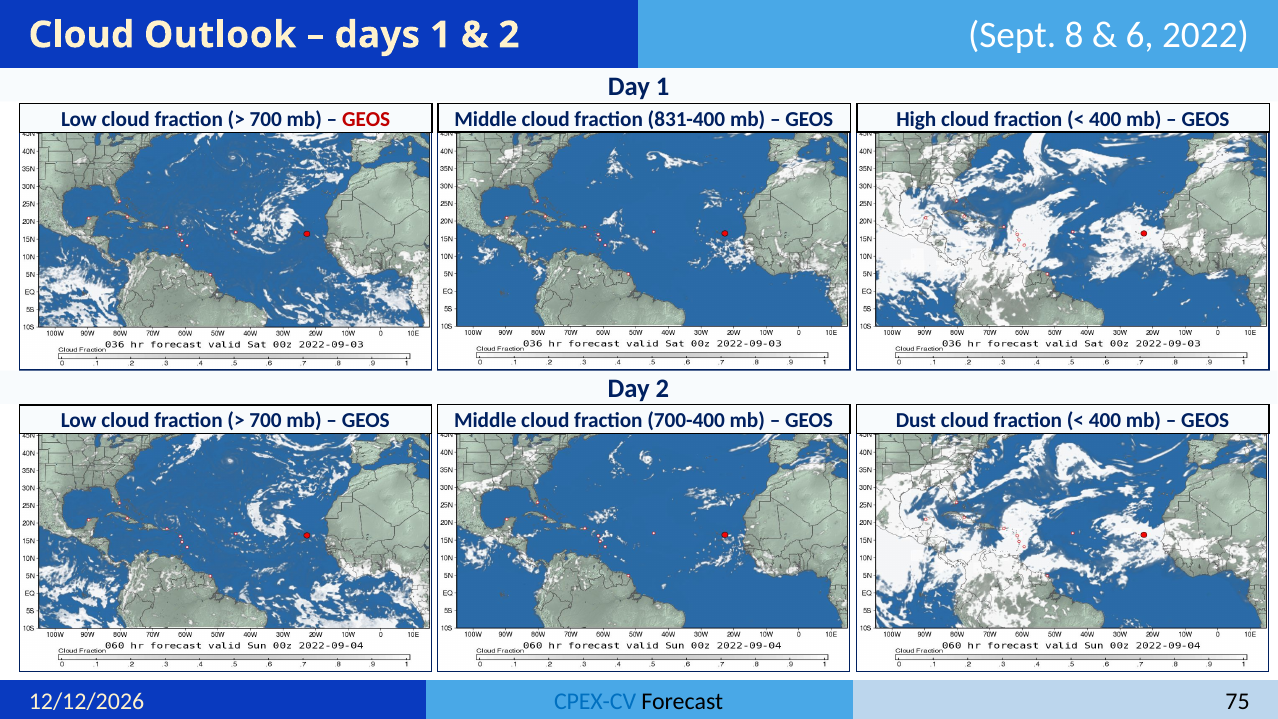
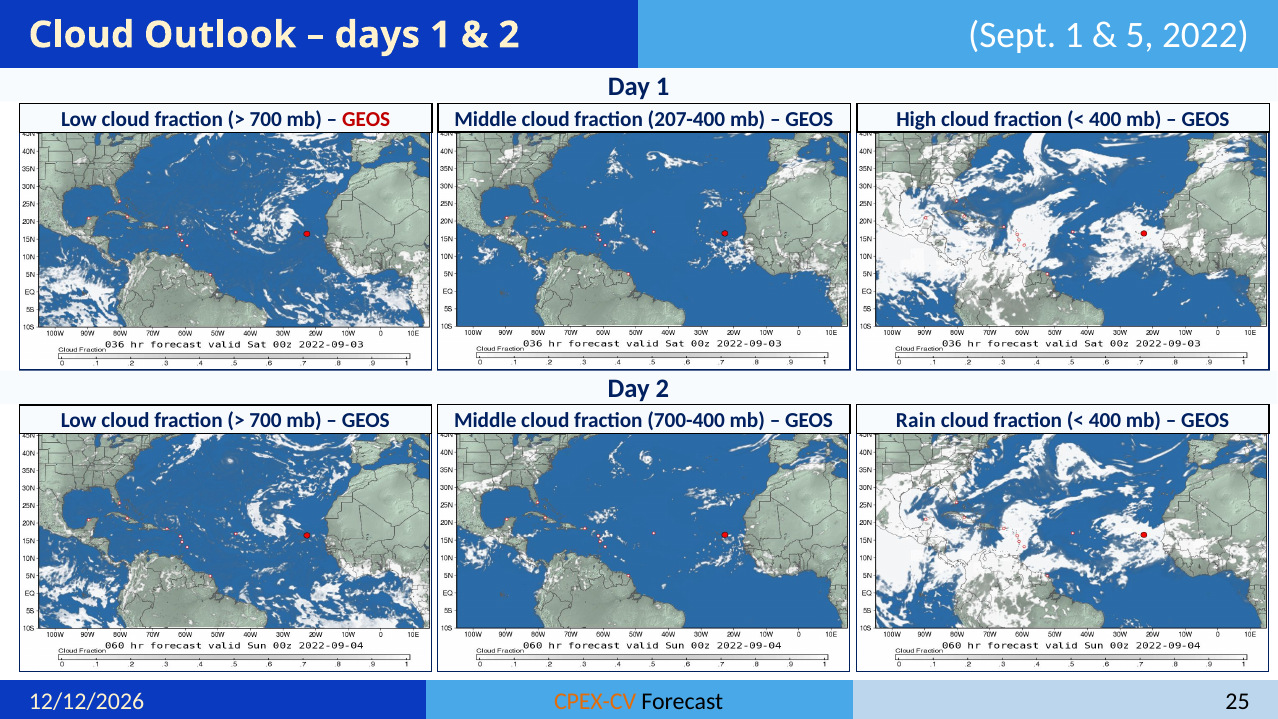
Sept 8: 8 -> 1 (1074, 35)
6: 6 -> 5 (1140, 35)
831-400: 831-400 -> 207-400 (686, 119)
Dust: Dust -> Rain (916, 420)
CPEX-CV colour: blue -> orange (595, 702)
75: 75 -> 25 (1238, 702)
